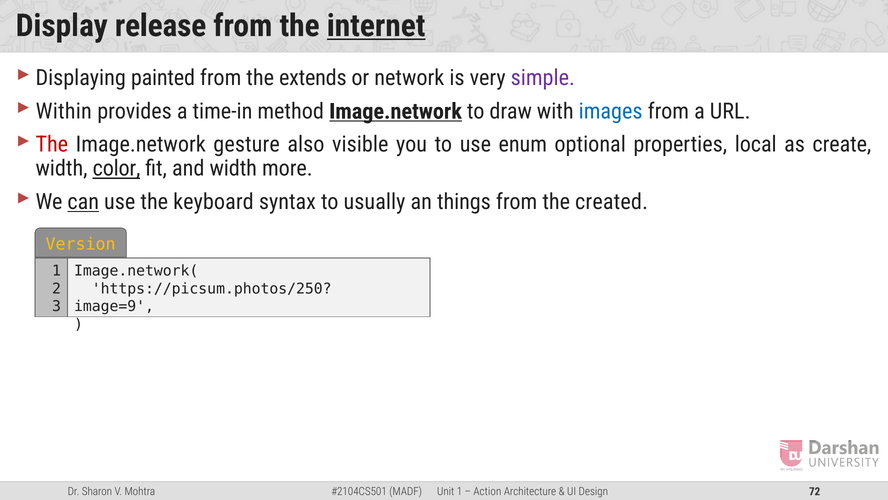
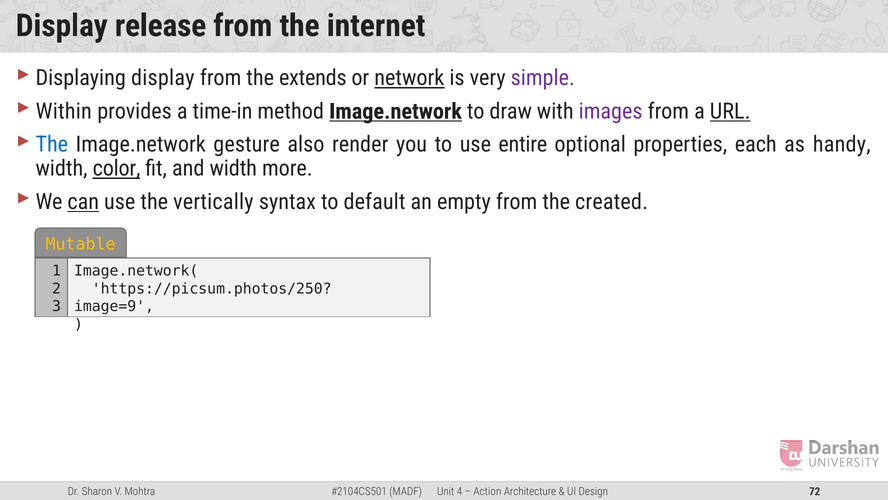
internet underline: present -> none (376, 26)
Displaying painted: painted -> display (163, 78)
network underline: none -> present (409, 78)
images colour: blue -> purple (611, 111)
URL underline: none -> present (730, 111)
The colour: red -> blue (52, 145)
visible: visible -> render (360, 145)
enum: enum -> entire (523, 145)
local: local -> each (756, 145)
create: create -> handy (842, 145)
keyboard: keyboard -> vertically (213, 202)
usually: usually -> default (374, 202)
things: things -> empty (464, 202)
Version: Version -> Mutable (81, 244)
1: 1 -> 4 (460, 491)
